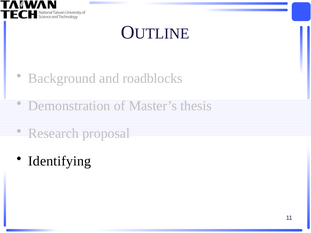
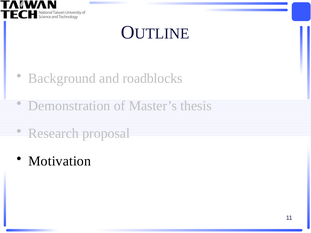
Identifying: Identifying -> Motivation (60, 161)
